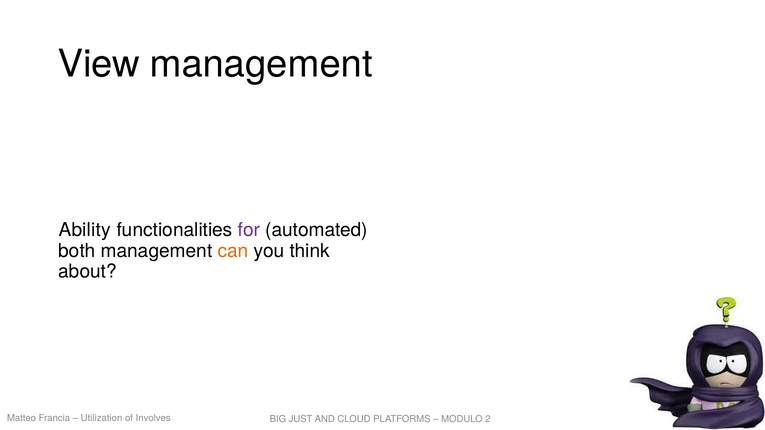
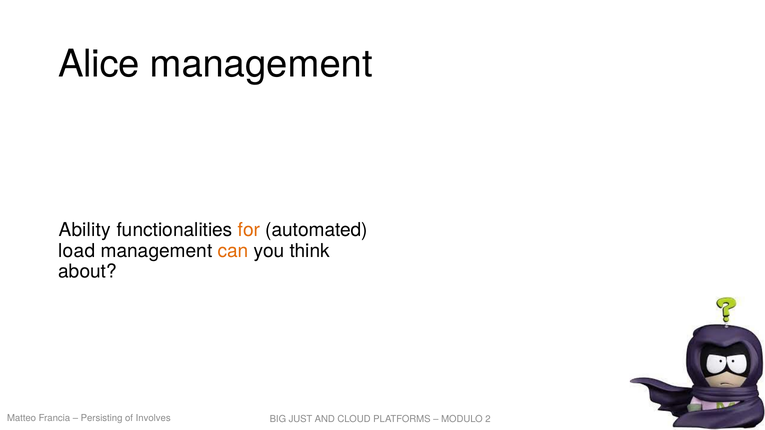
View: View -> Alice (99, 64)
for colour: purple -> orange (249, 230)
both: both -> load (77, 251)
Utilization: Utilization -> Persisting (102, 418)
